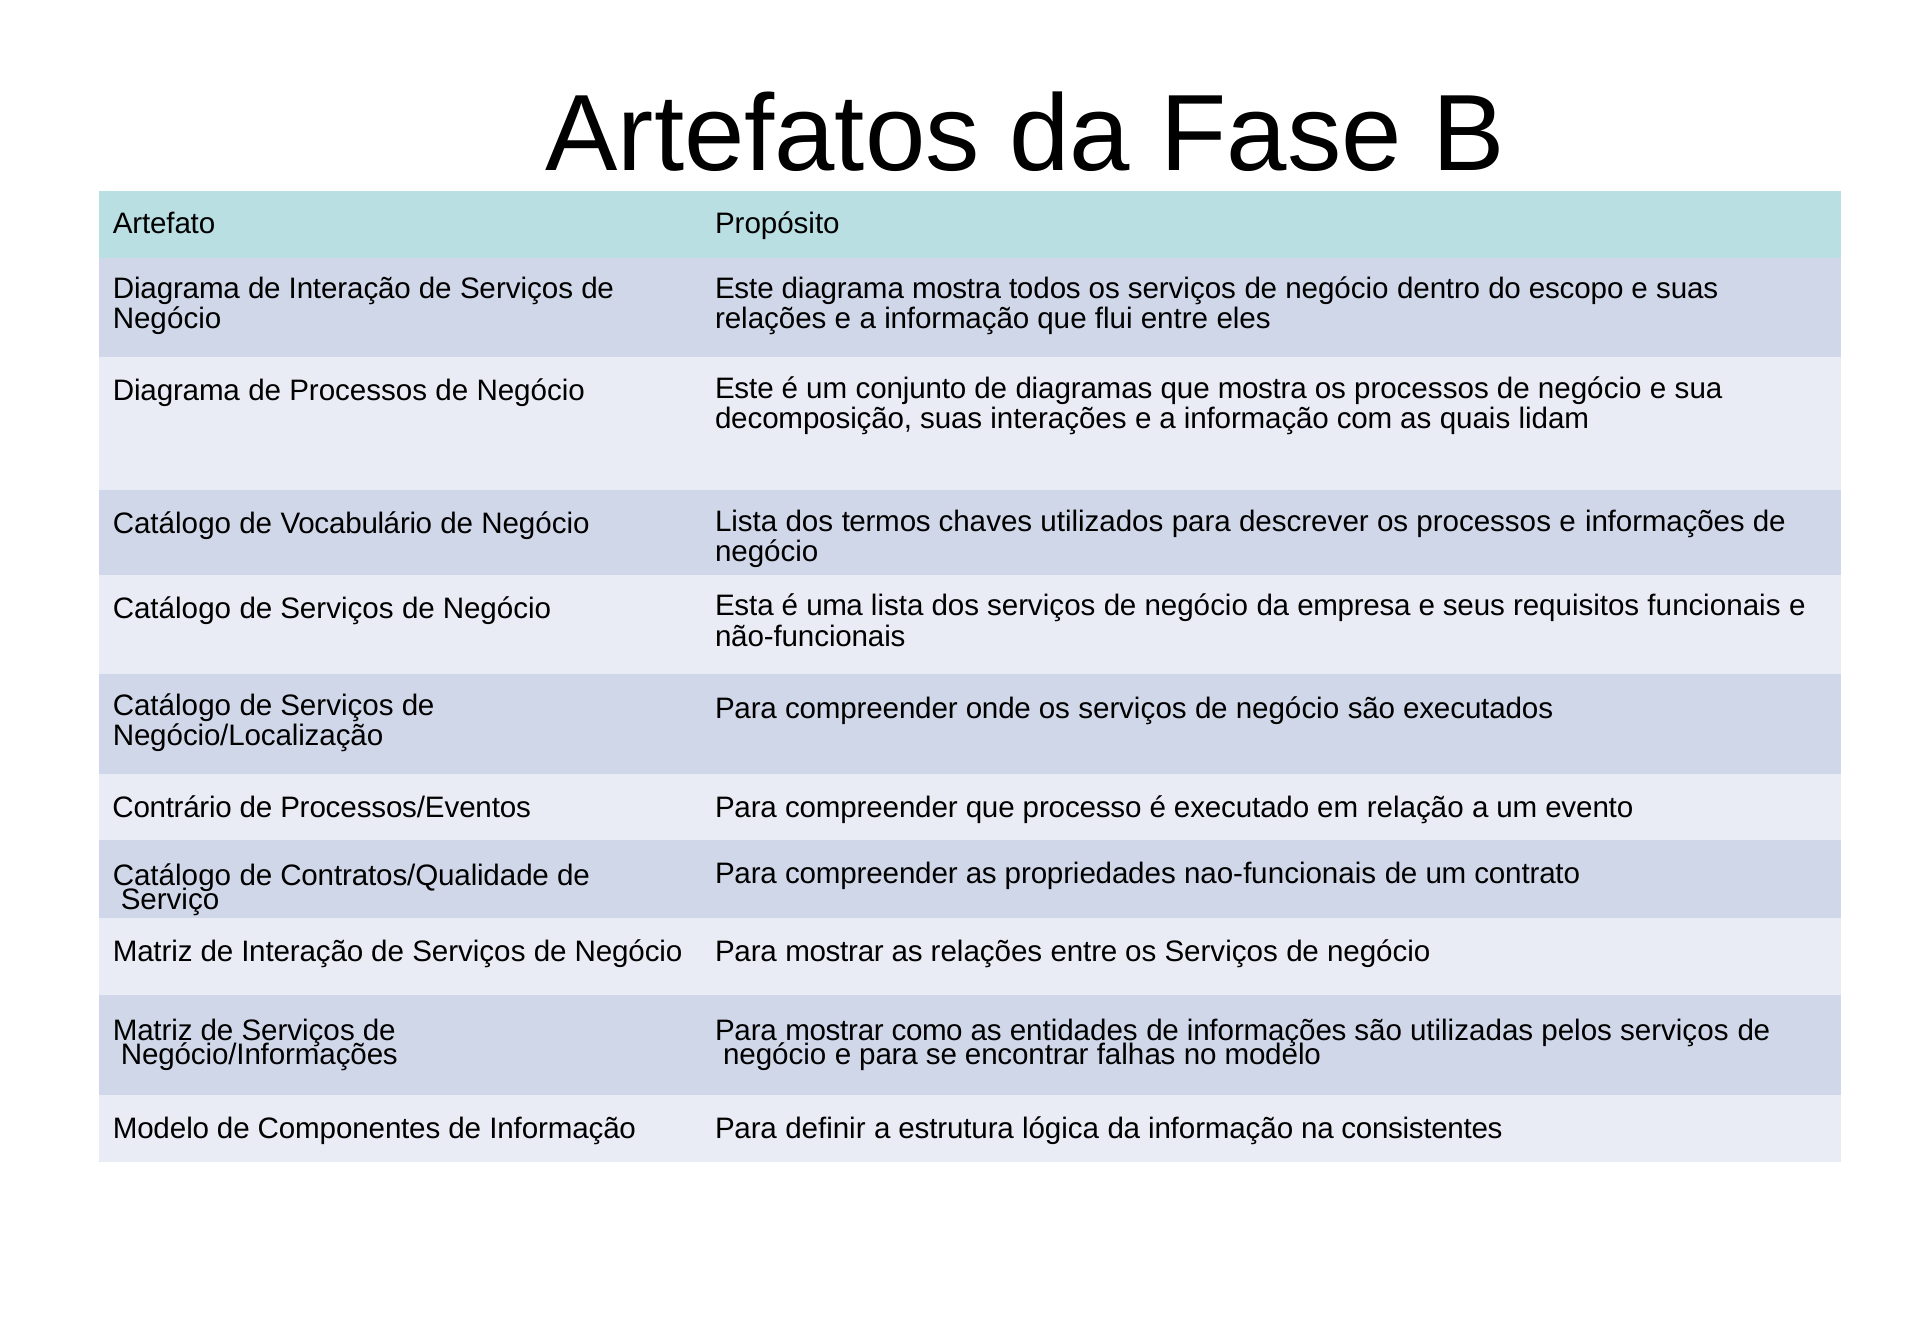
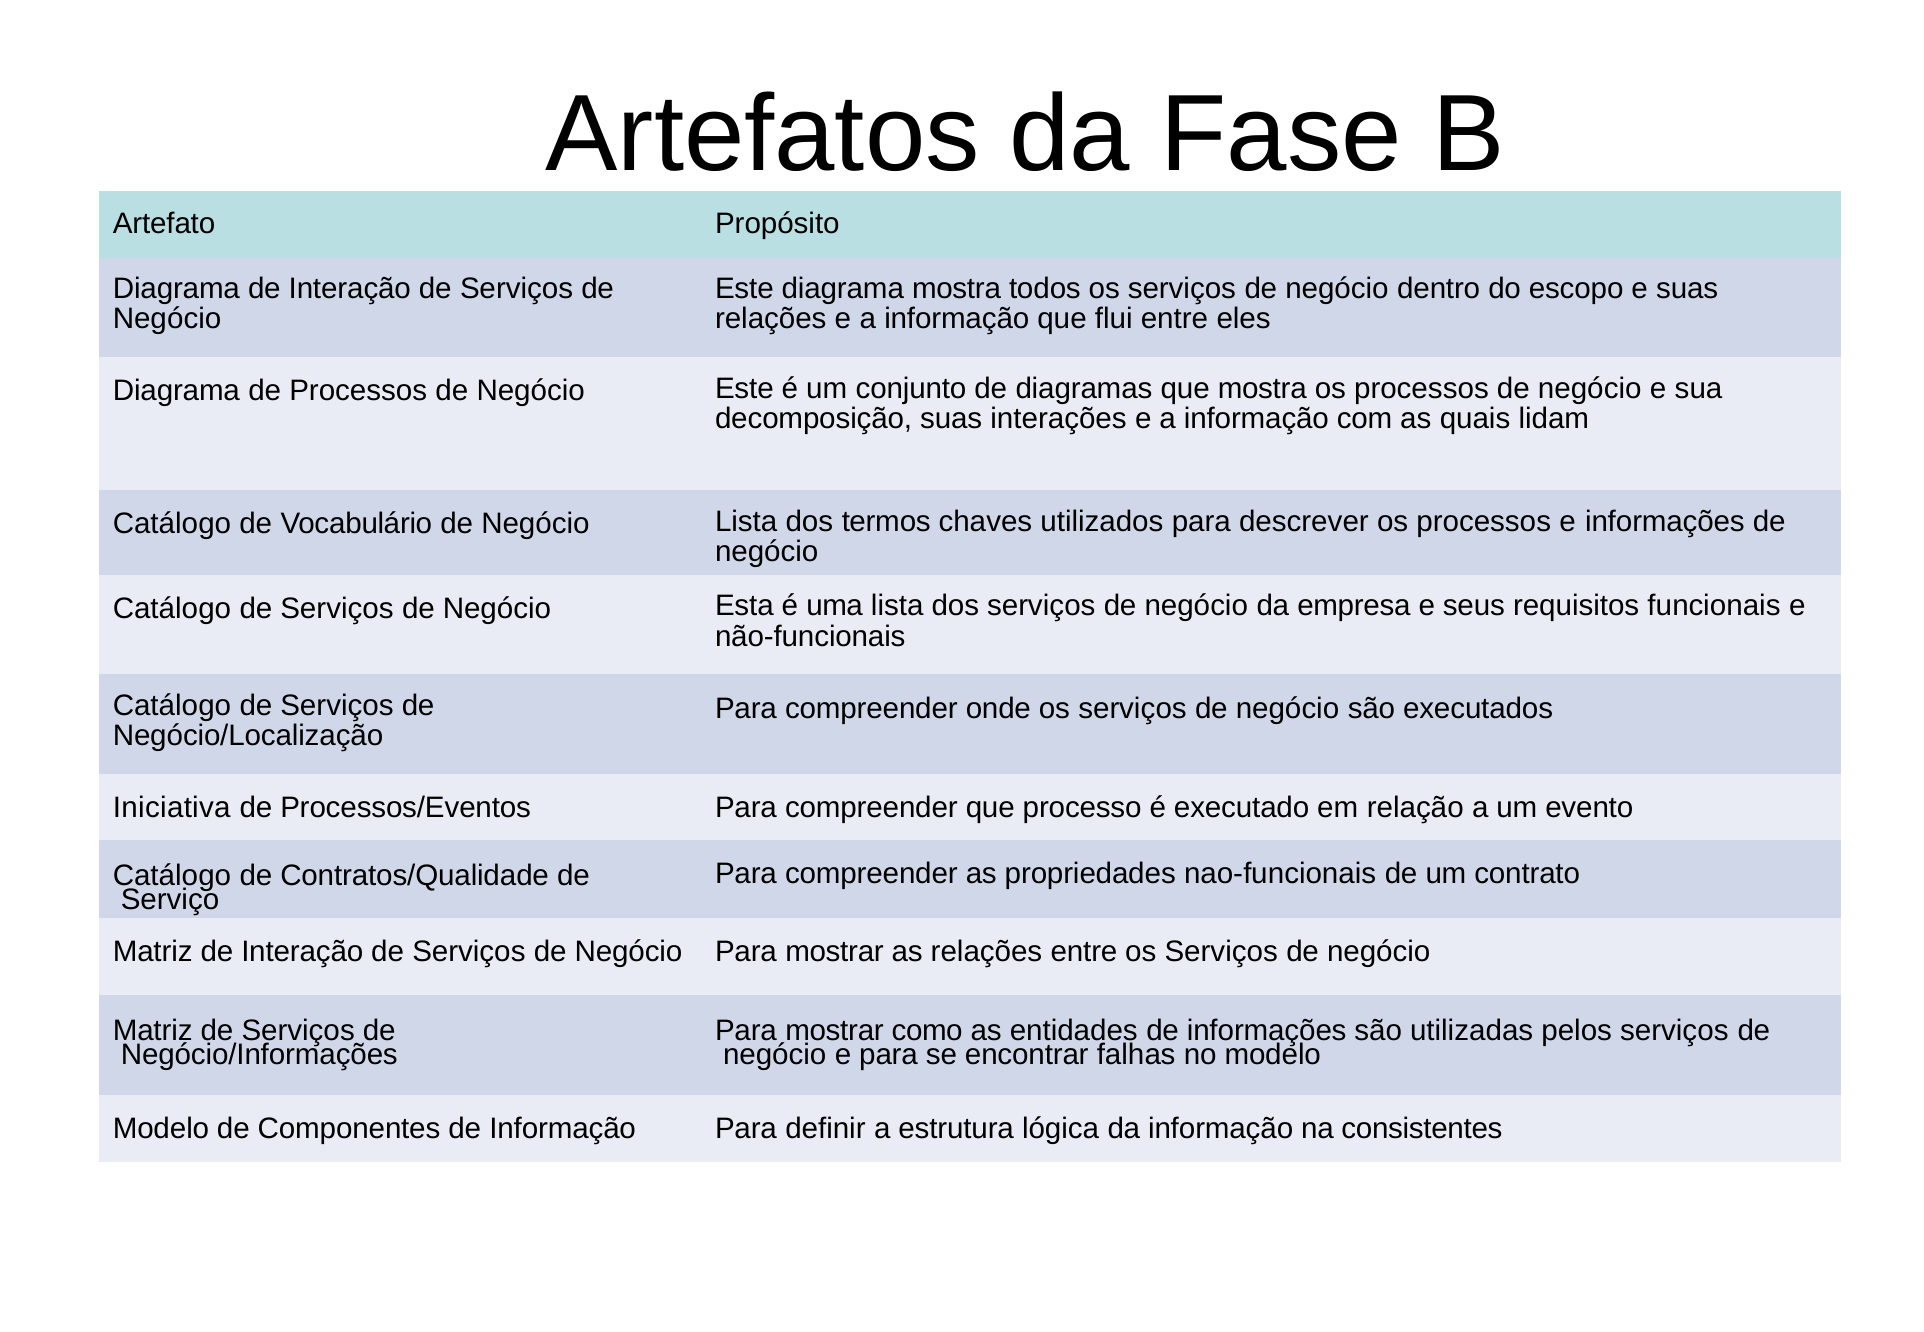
Contrário: Contrário -> Iniciativa (172, 807)
